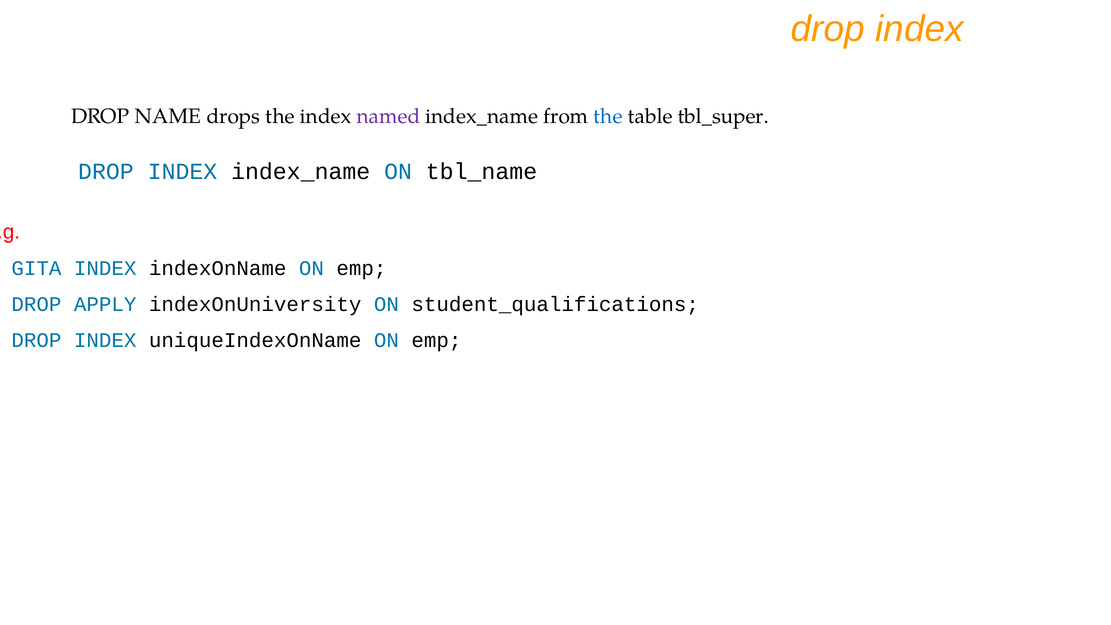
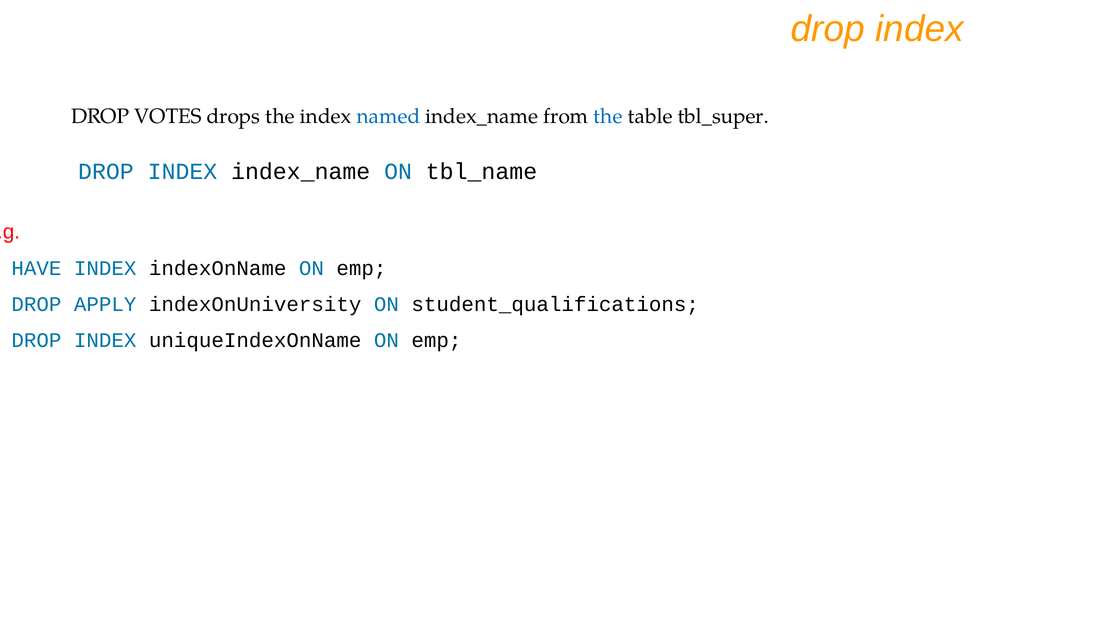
NAME: NAME -> VOTES (168, 117)
named colour: purple -> blue (388, 117)
GITA: GITA -> HAVE (36, 268)
